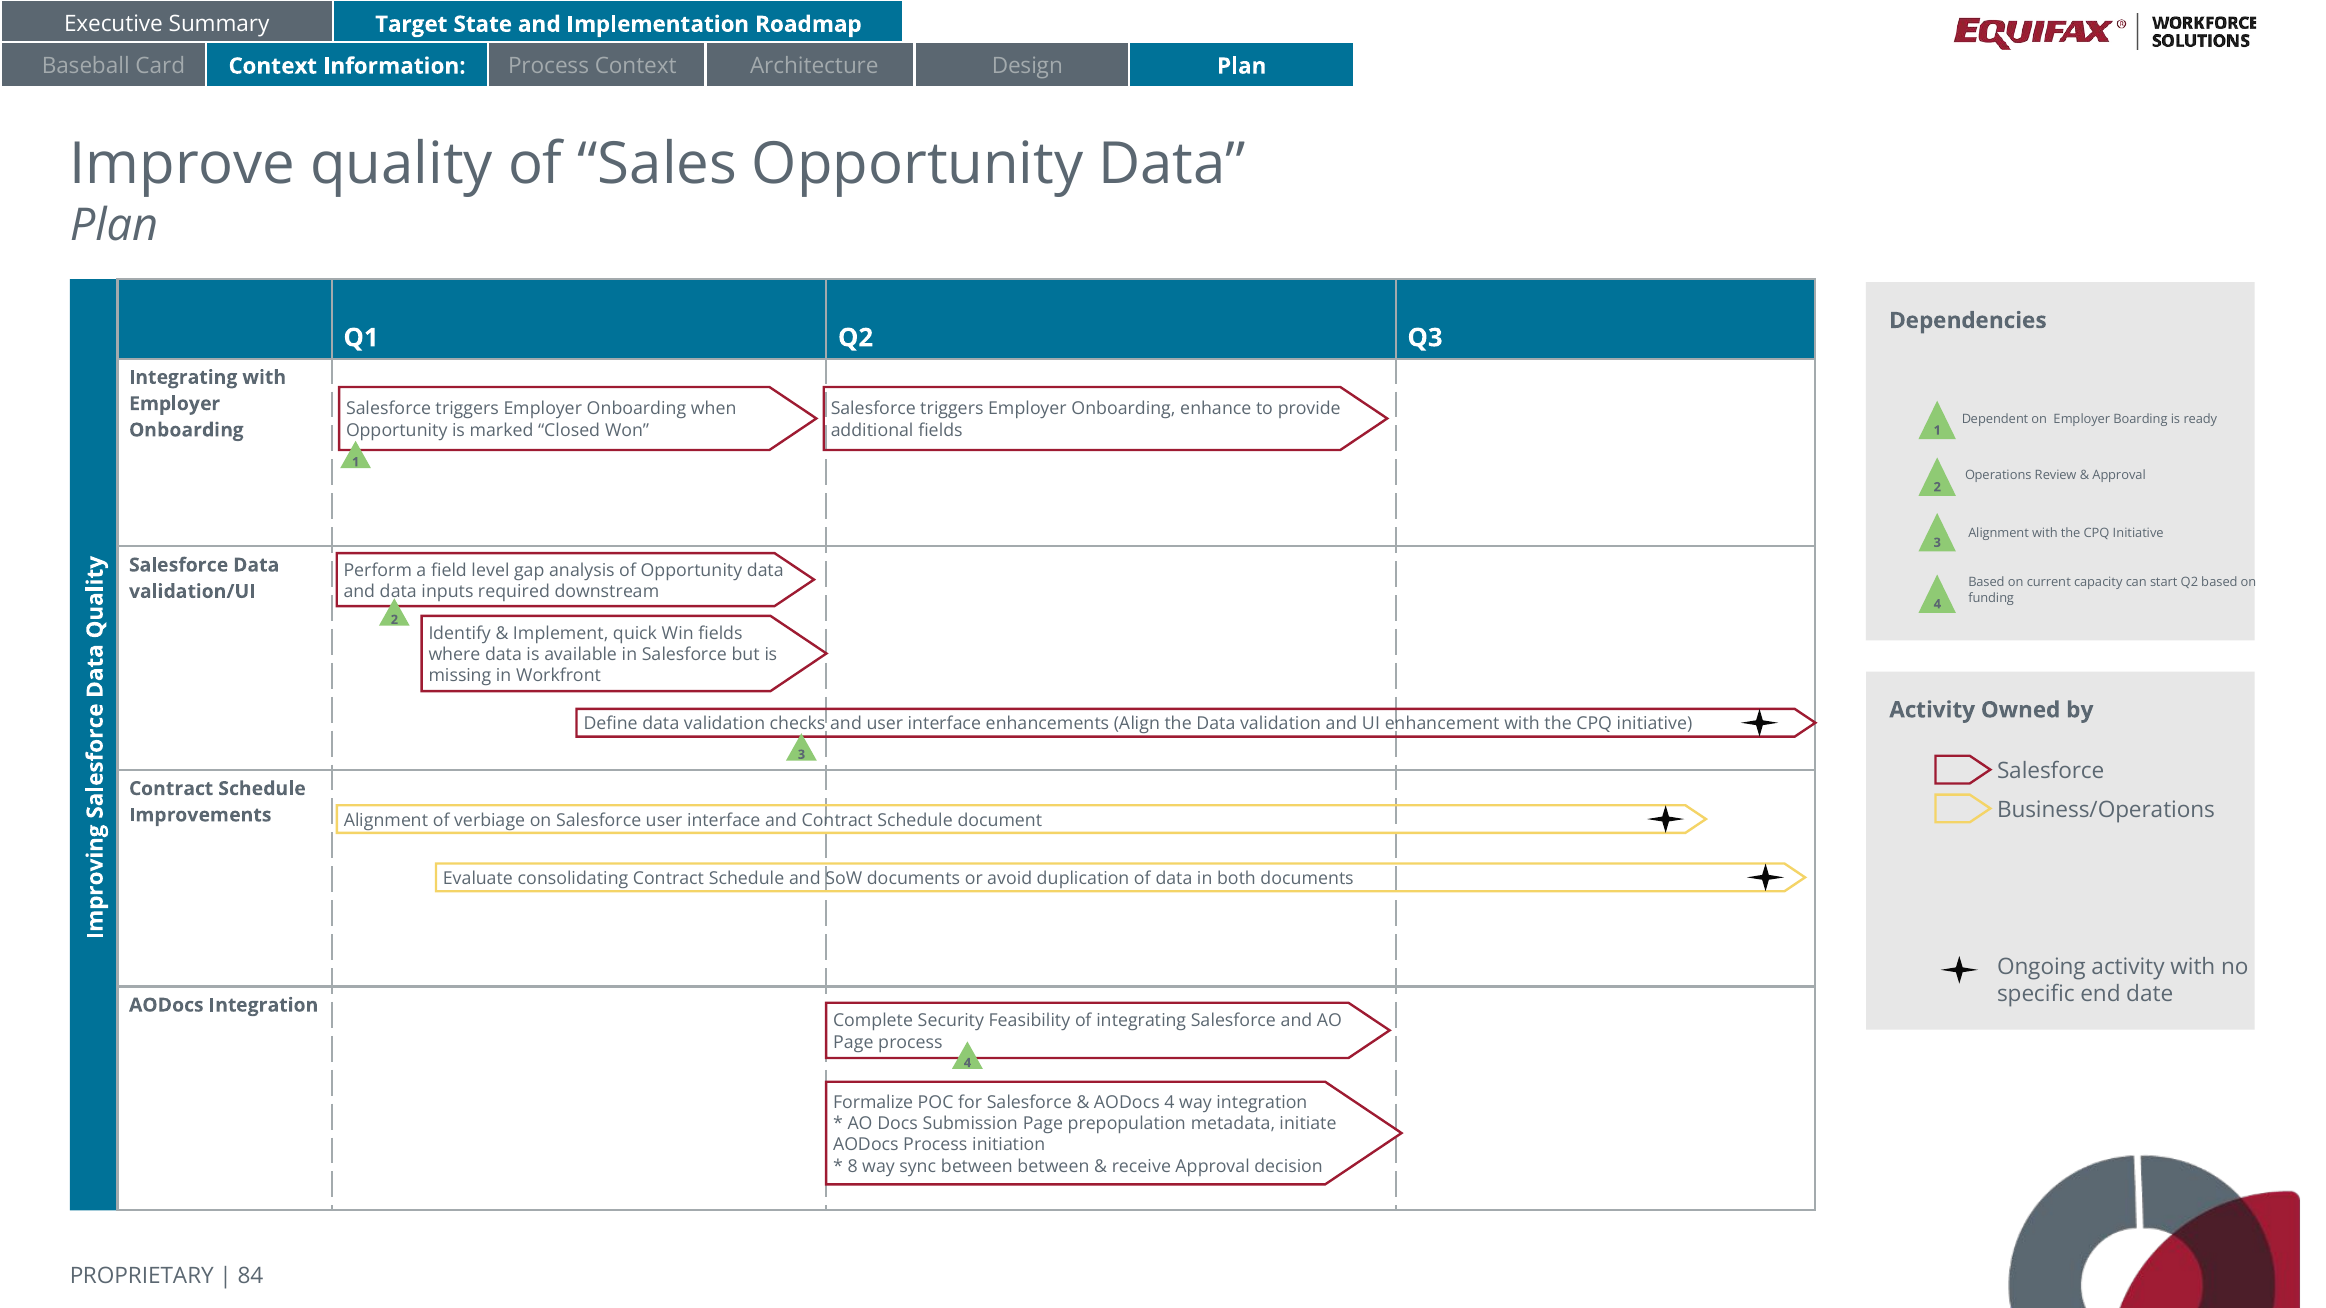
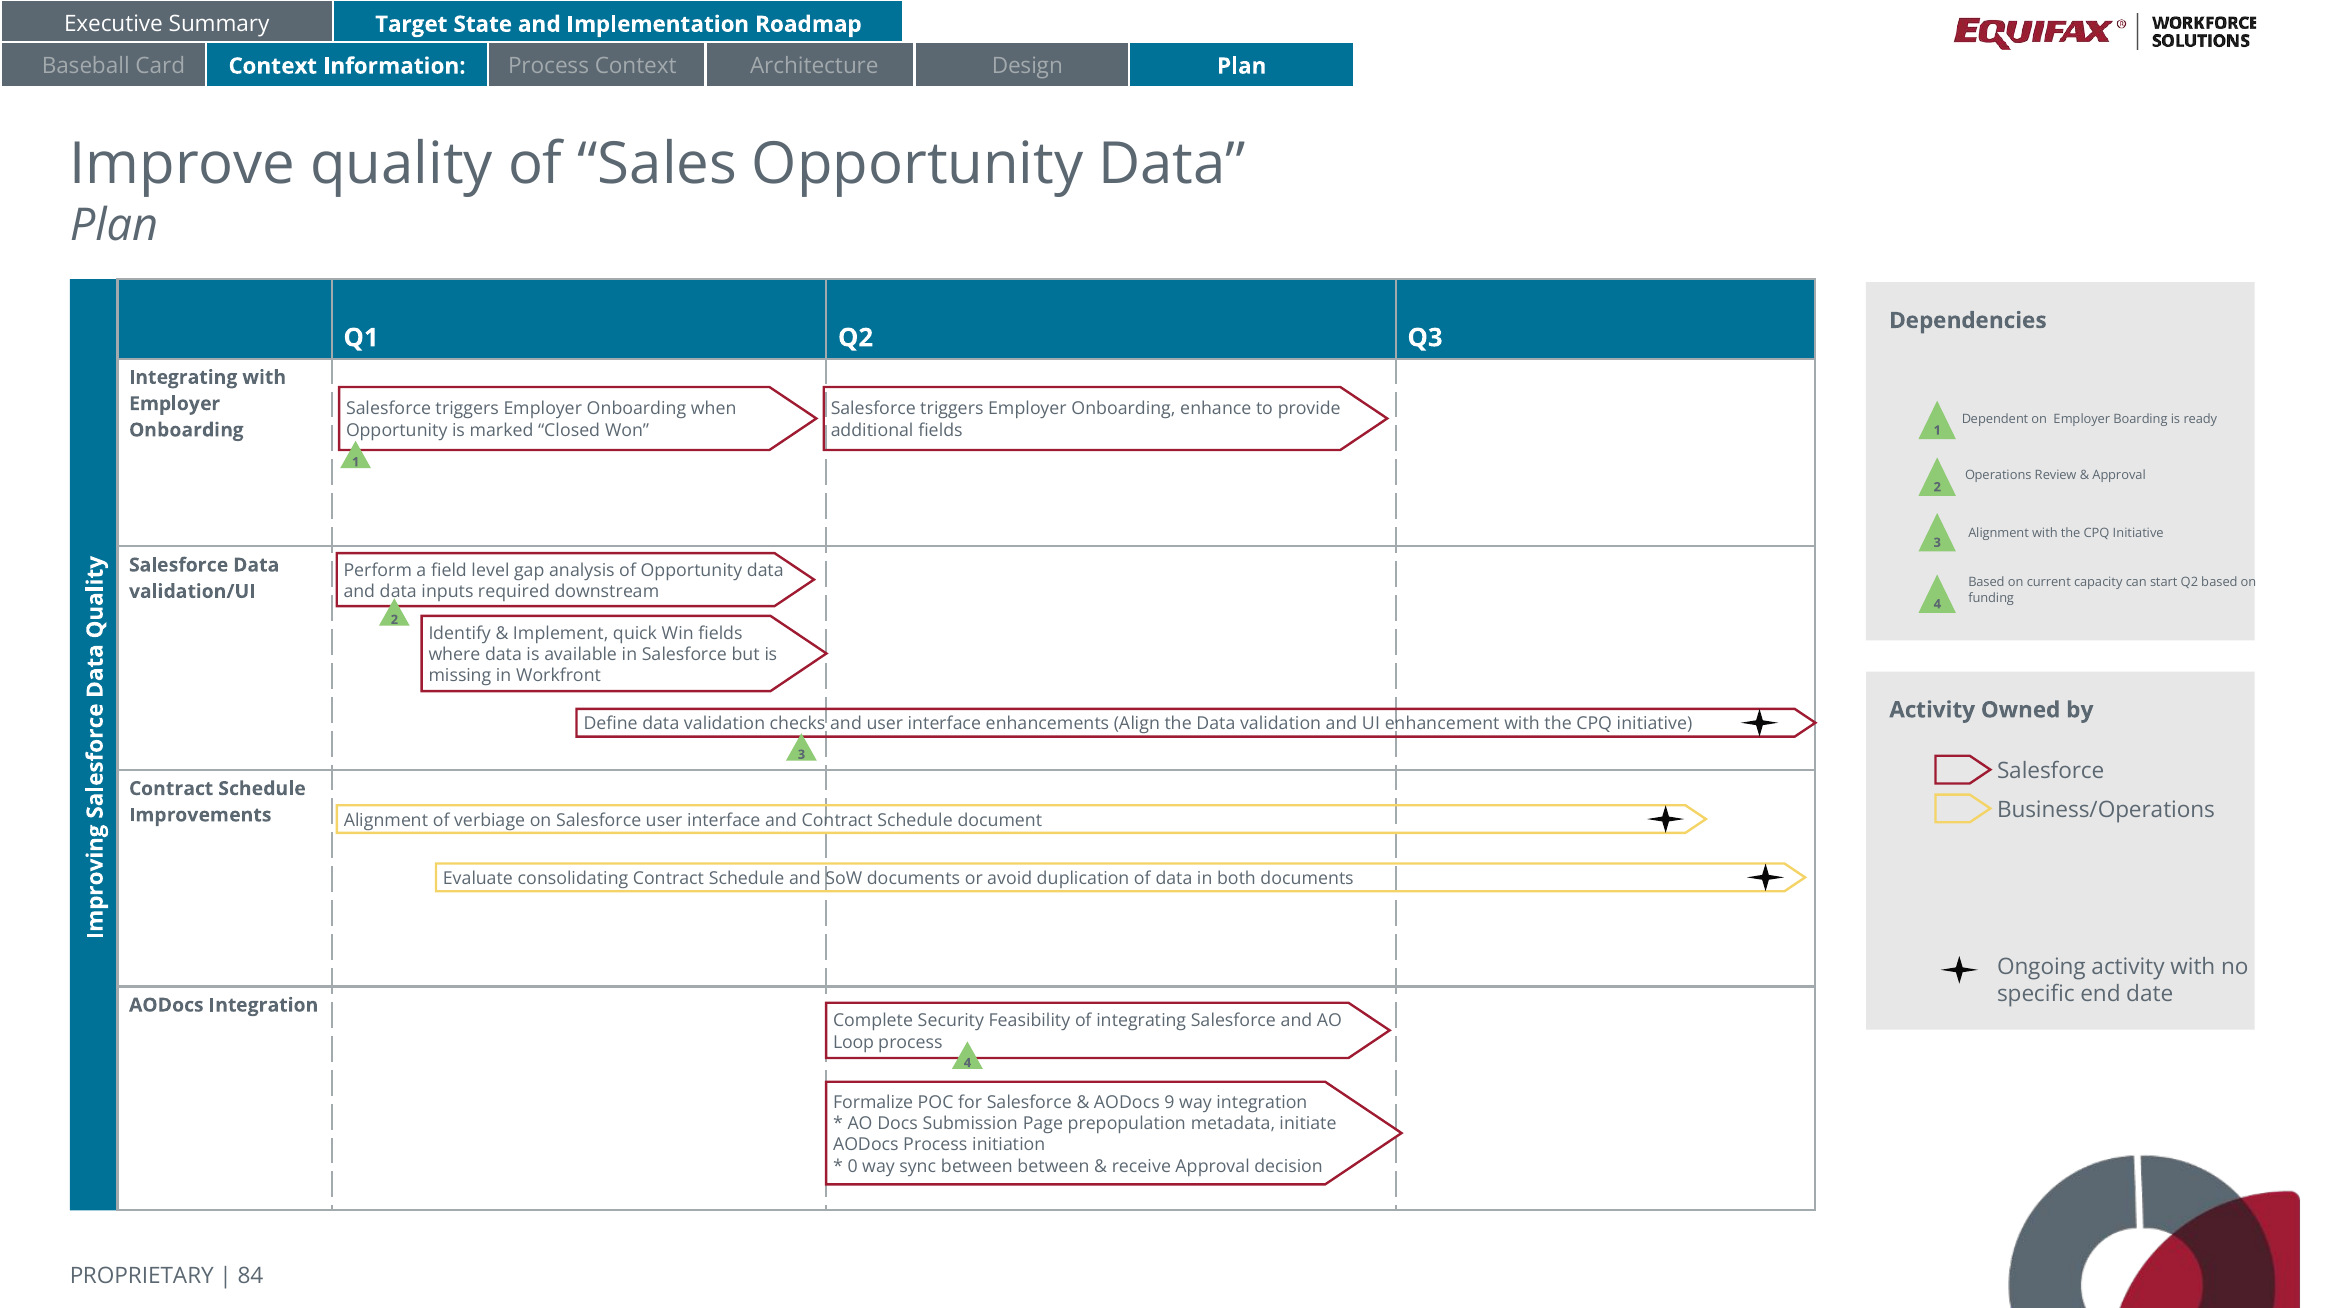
Page: Page -> Loop (854, 1043)
AODocs 4: 4 -> 9 (1170, 1103)
8: 8 -> 0 (853, 1167)
